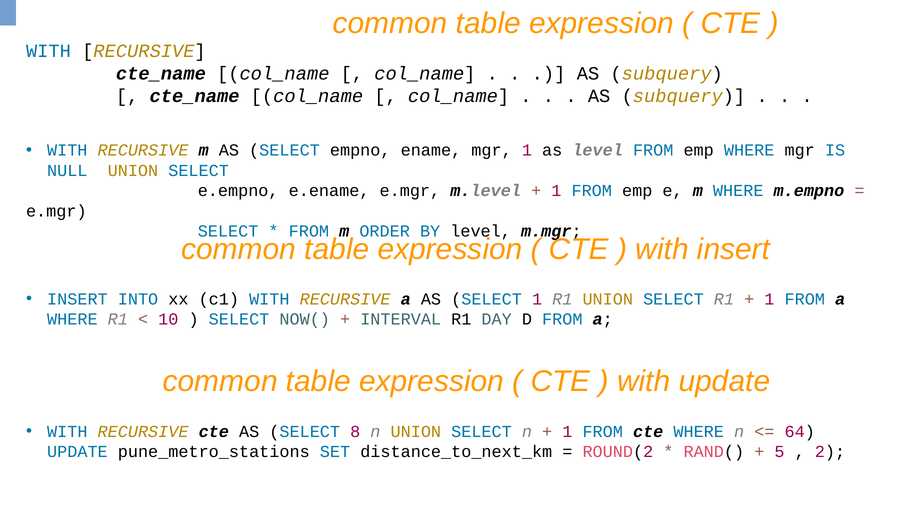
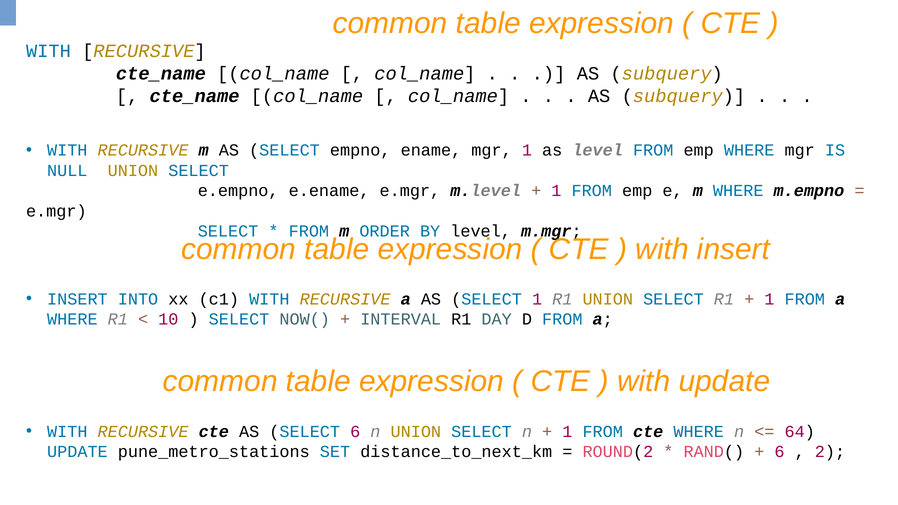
SELECT 8: 8 -> 6 (355, 432)
5: 5 -> 6 (780, 452)
